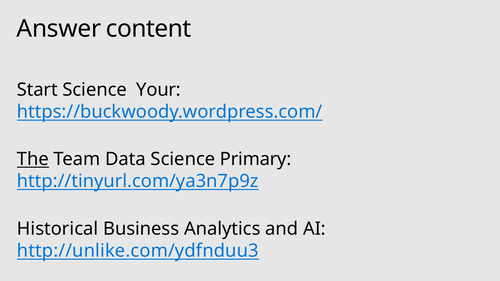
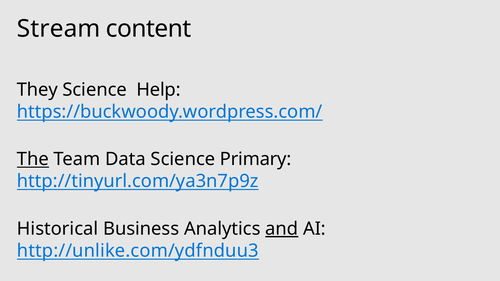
Answer: Answer -> Stream (59, 29)
Start: Start -> They (37, 90)
Your: Your -> Help (159, 90)
and underline: none -> present (282, 229)
